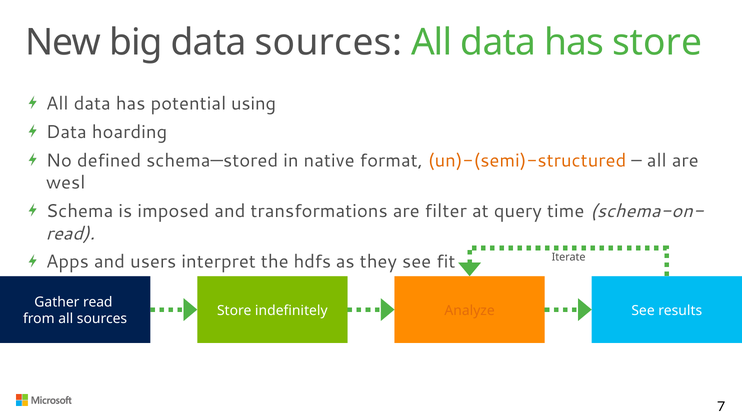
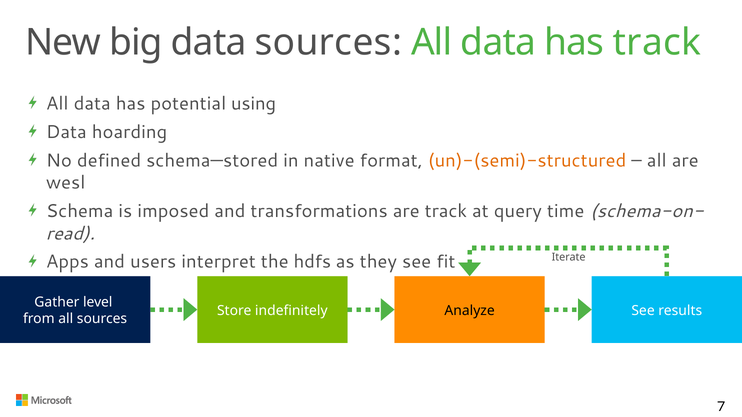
has store: store -> track (657, 43)
are filter: filter -> track (446, 211)
Gather read: read -> level (98, 302)
Analyze colour: orange -> black (470, 311)
